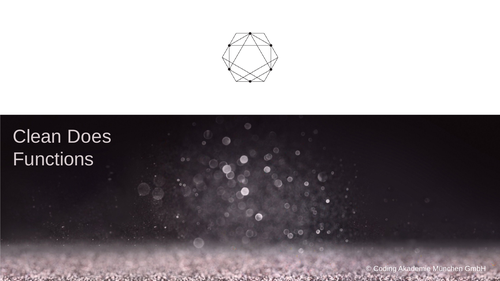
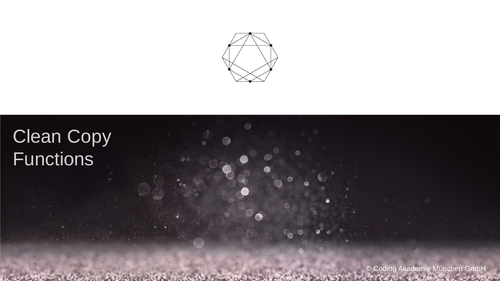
Does: Does -> Copy (89, 137)
